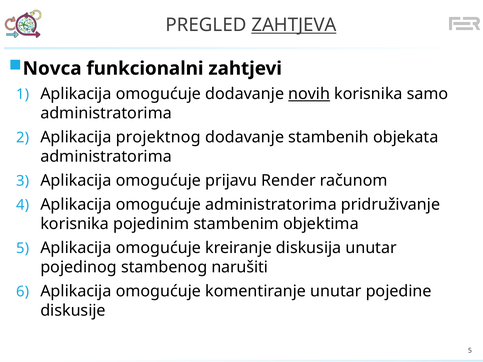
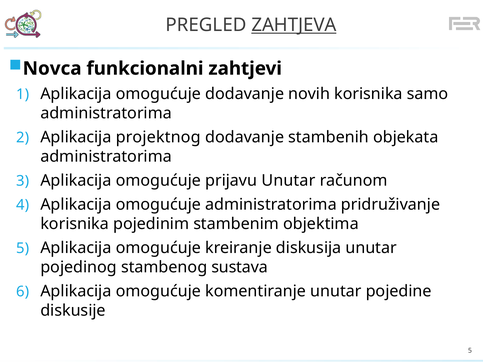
novih underline: present -> none (309, 94)
prijavu Render: Render -> Unutar (288, 181)
narušiti: narušiti -> sustava (240, 267)
